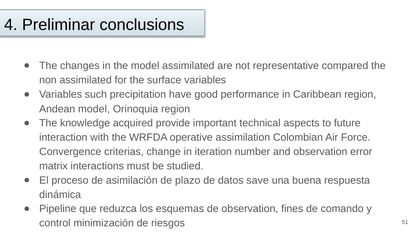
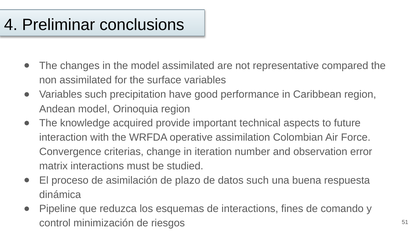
datos save: save -> such (258, 180)
de observation: observation -> interactions (250, 209)
